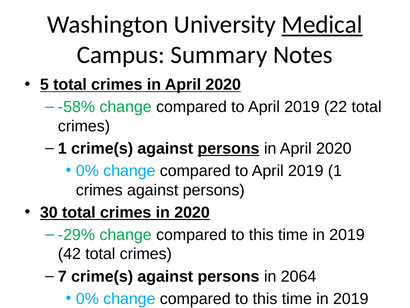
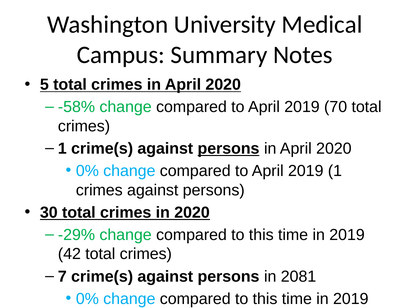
Medical underline: present -> none (322, 25)
22: 22 -> 70 (336, 107)
2064: 2064 -> 2081 (299, 276)
